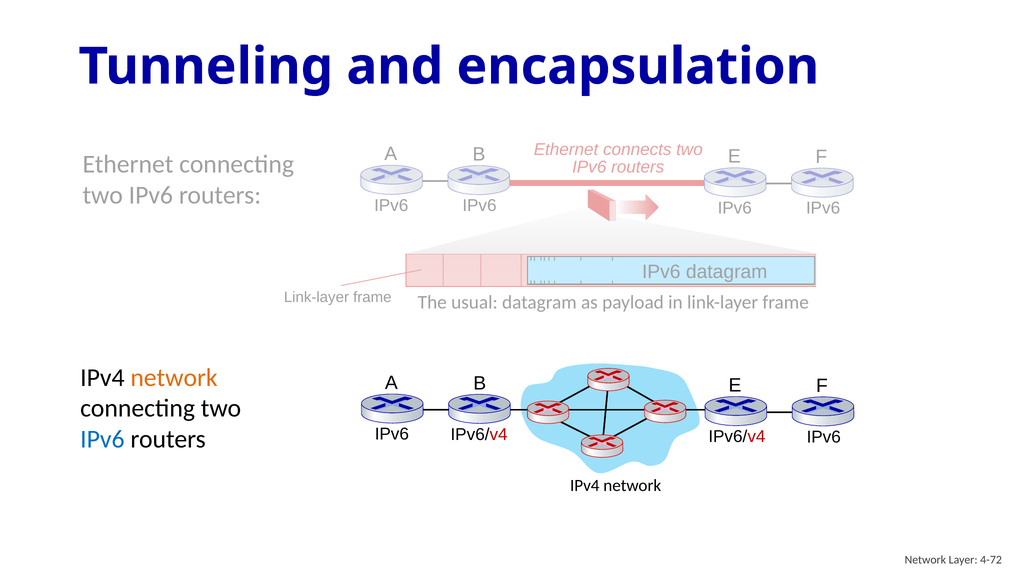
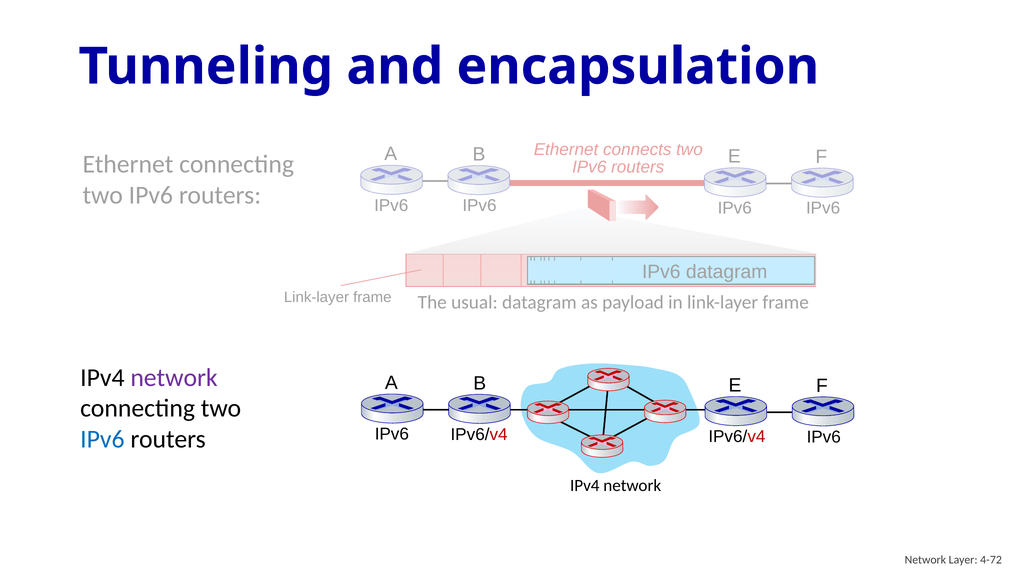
network colour: orange -> purple (174, 377)
